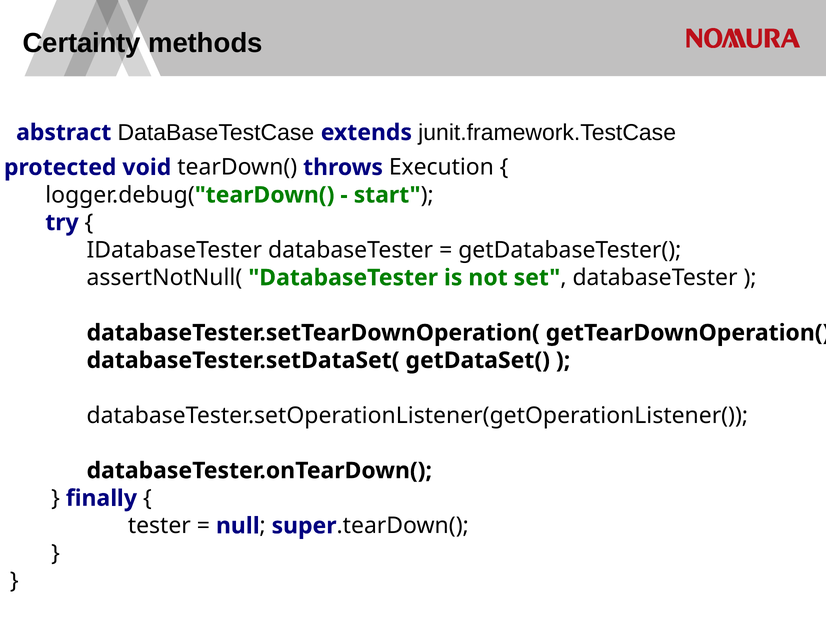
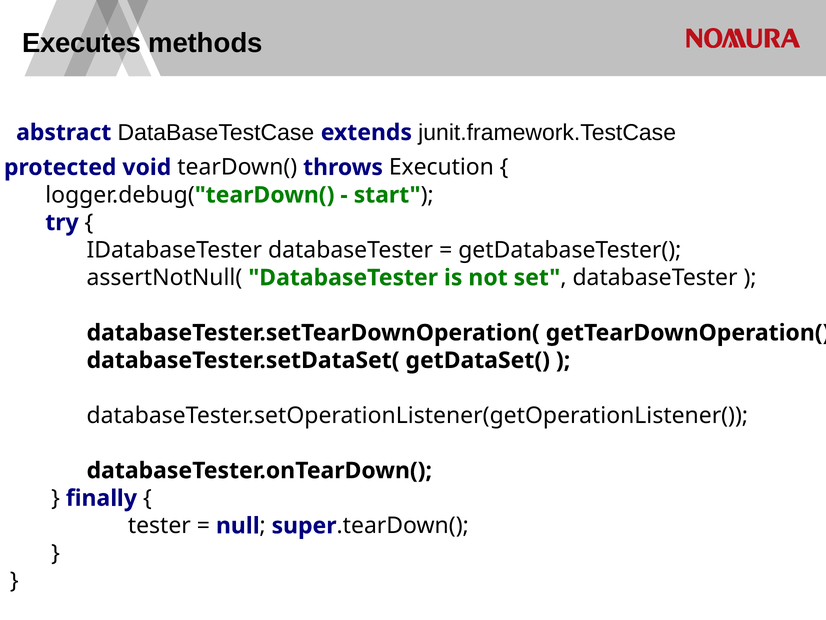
Certainty: Certainty -> Executes (82, 43)
